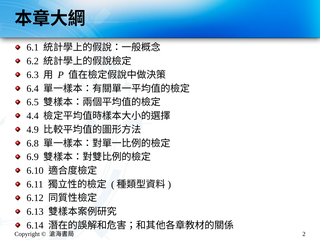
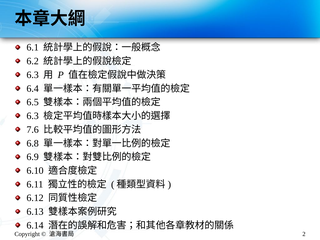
4.4: 4.4 -> 6.3 (33, 116)
4.9: 4.9 -> 7.6 (33, 130)
